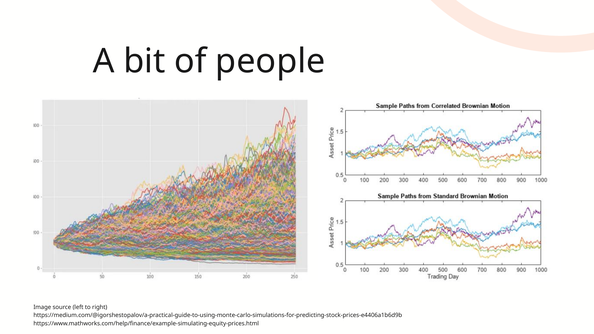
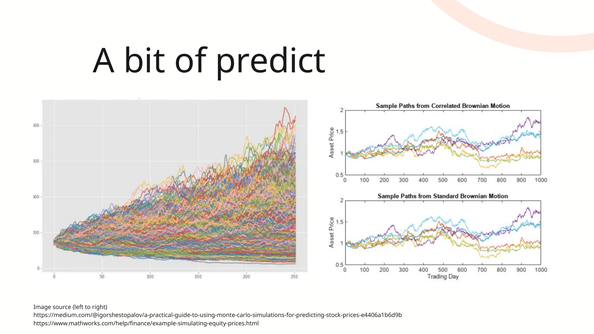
people: people -> predict (271, 61)
